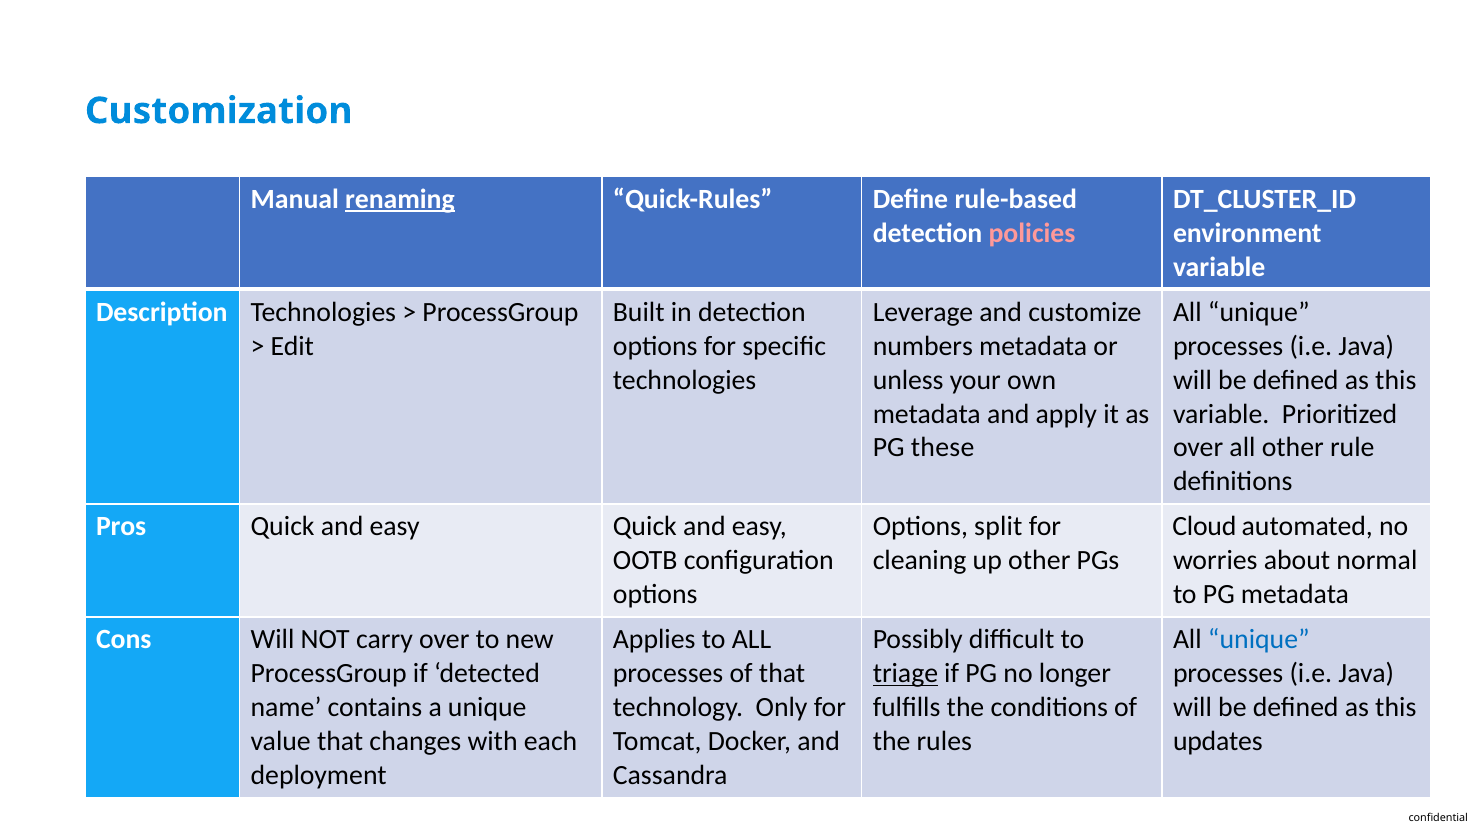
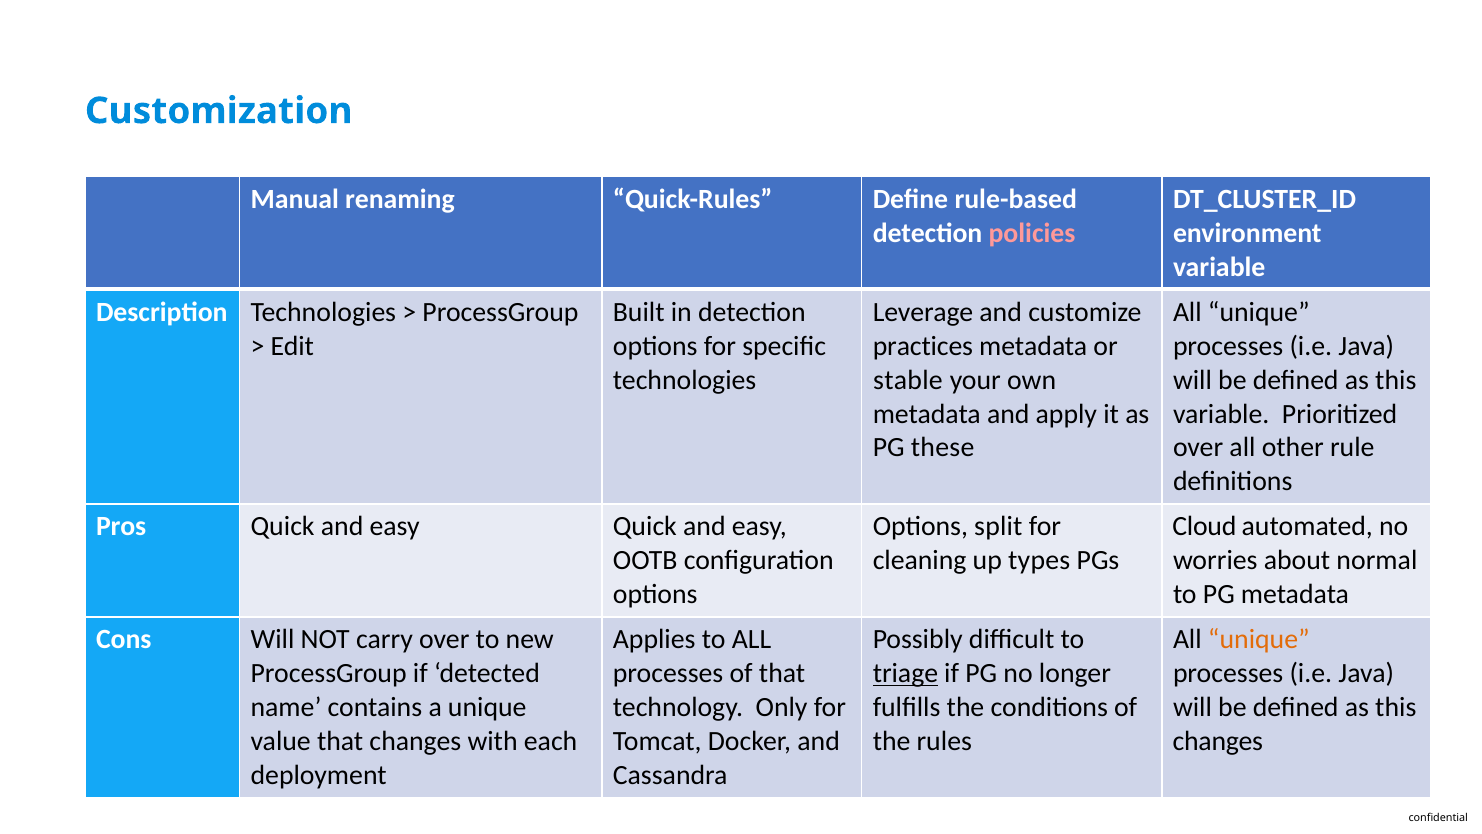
renaming underline: present -> none (400, 199)
numbers: numbers -> practices (923, 346)
unless: unless -> stable (908, 380)
up other: other -> types (1039, 560)
unique colour: blue -> orange (1259, 639)
updates: updates -> changes (1218, 741)
